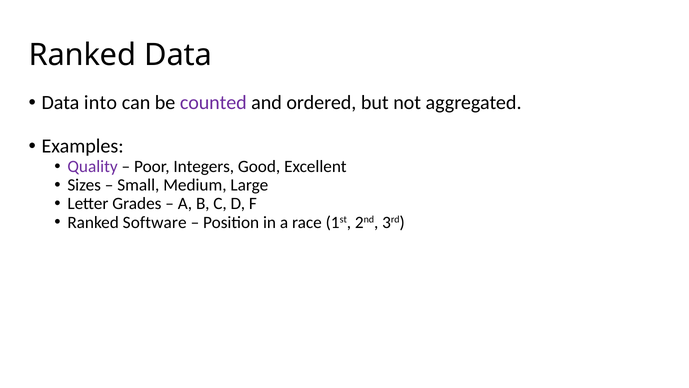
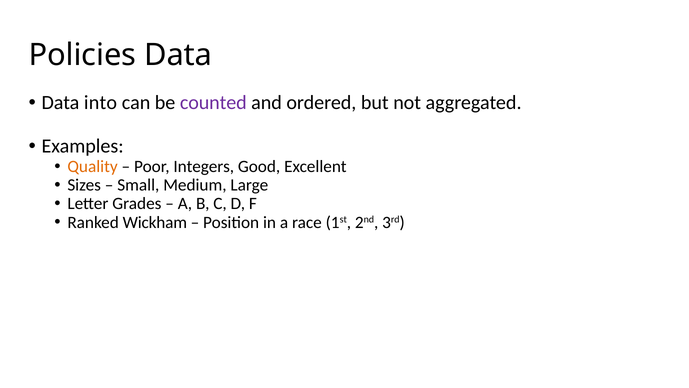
Ranked: Ranked -> Policies (82, 55)
Quality colour: purple -> orange (93, 166)
Software: Software -> Wickham (155, 222)
